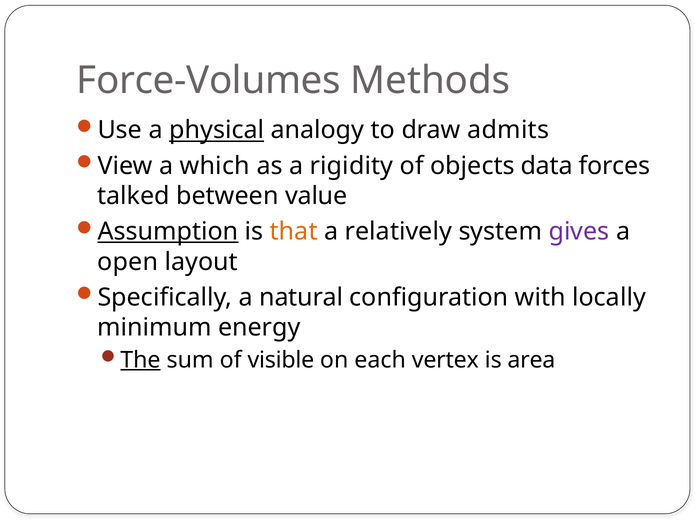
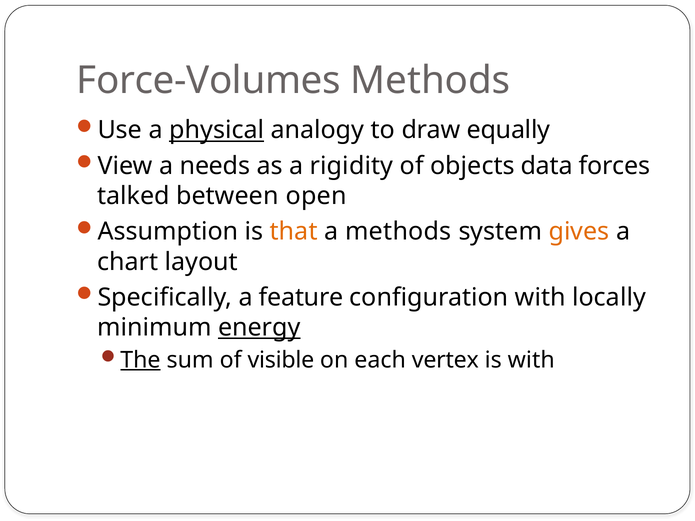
admits: admits -> equally (508, 130)
which: which -> needs (215, 166)
value: value -> open (316, 196)
Assumption underline: present -> none (168, 232)
a relatively: relatively -> methods (398, 232)
gives colour: purple -> orange (579, 232)
open: open -> chart (128, 262)
natural: natural -> feature (301, 298)
energy underline: none -> present (259, 328)
is area: area -> with (531, 360)
